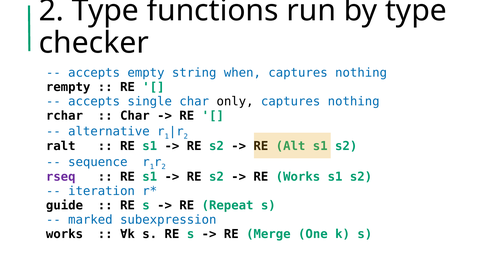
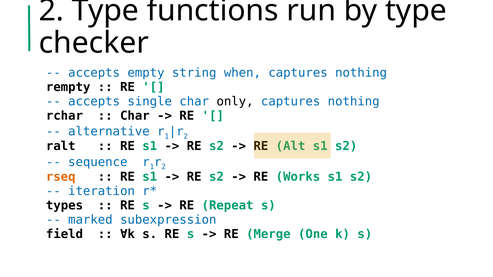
rseq colour: purple -> orange (61, 177)
guide: guide -> types (64, 206)
works: works -> field (64, 234)
